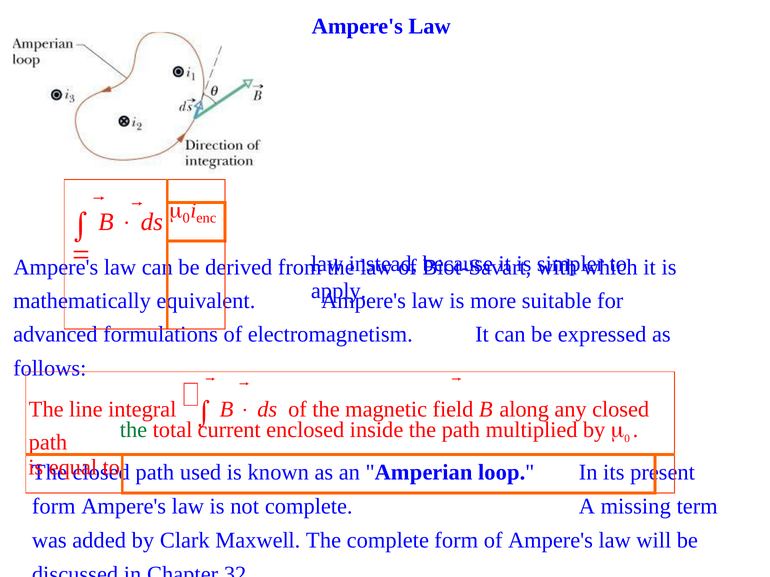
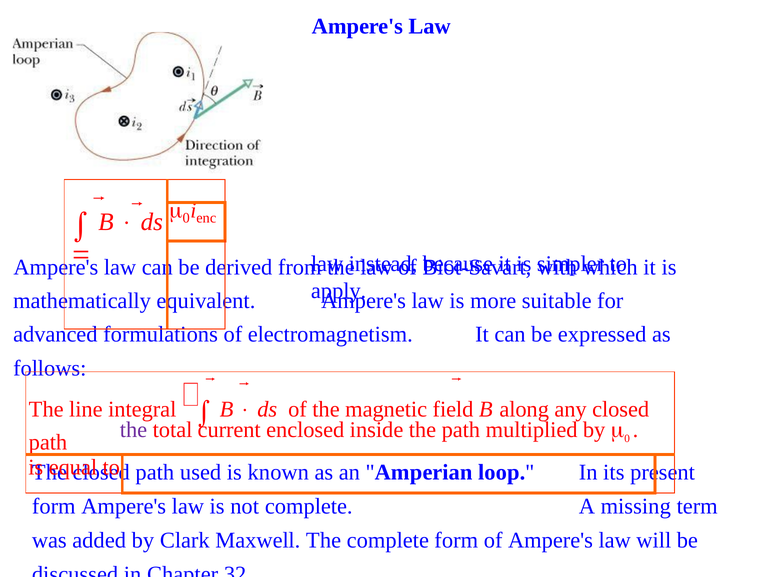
the colour: green -> purple (133, 430)
